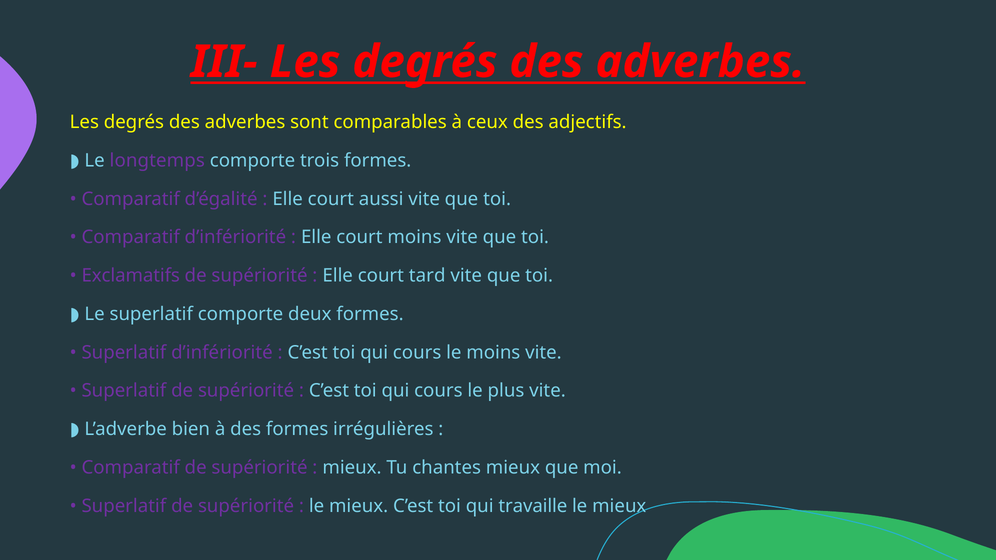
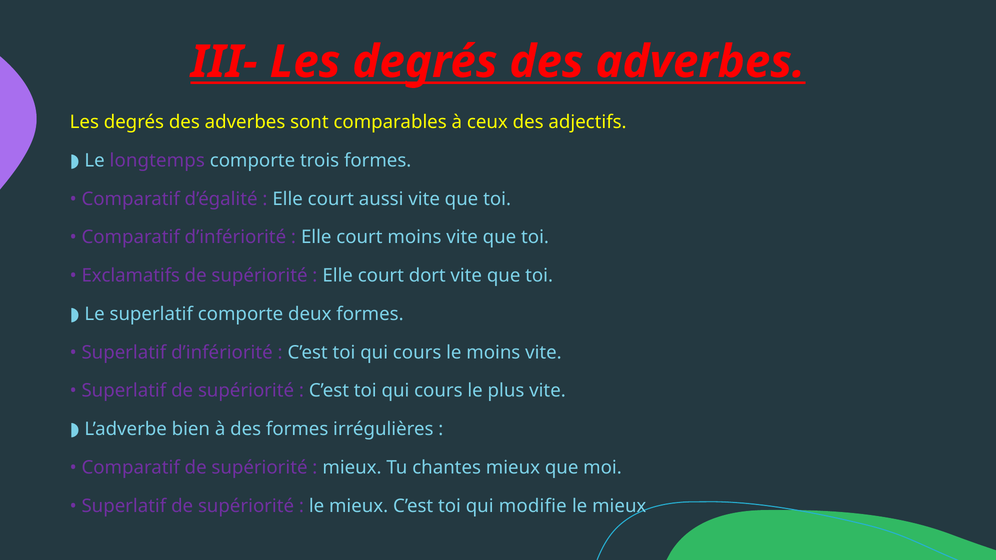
tard: tard -> dort (427, 276)
travaille: travaille -> modifie (533, 506)
